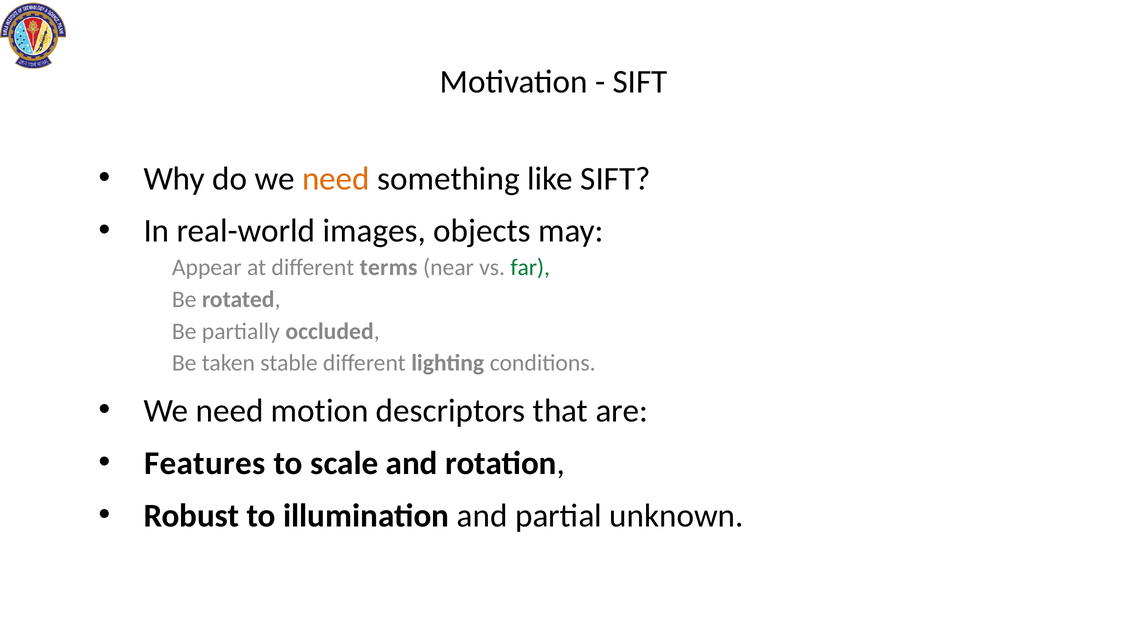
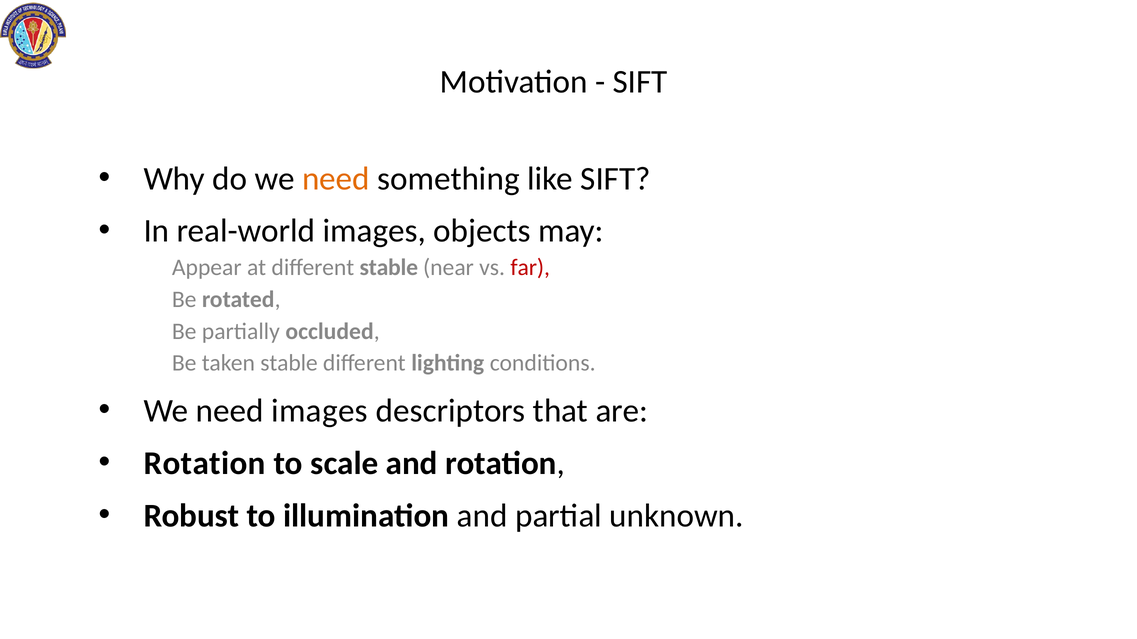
different terms: terms -> stable (389, 268)
far colour: green -> red (530, 268)
need motion: motion -> images (320, 411)
Features: Features -> Rotation (205, 464)
